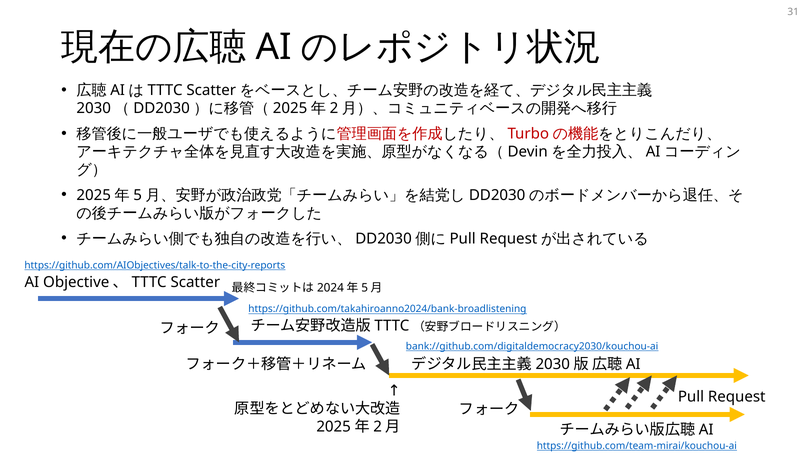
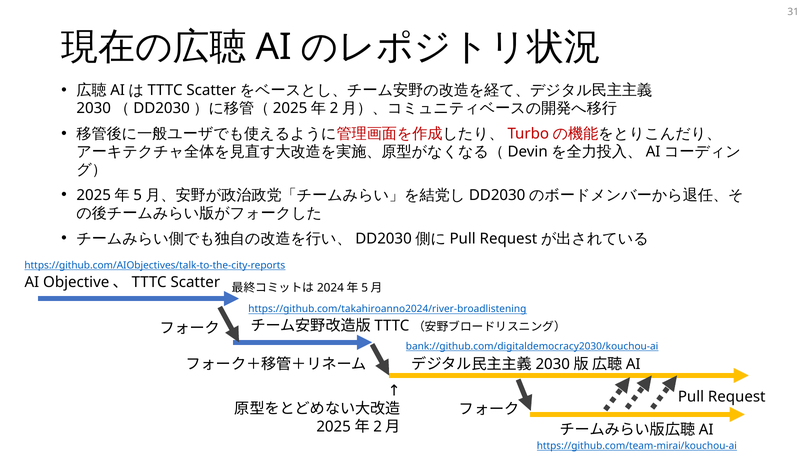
https://github.com/takahiroanno2024/bank-broadlistening: https://github.com/takahiroanno2024/bank-broadlistening -> https://github.com/takahiroanno2024/river-broadlistening (387, 309)
